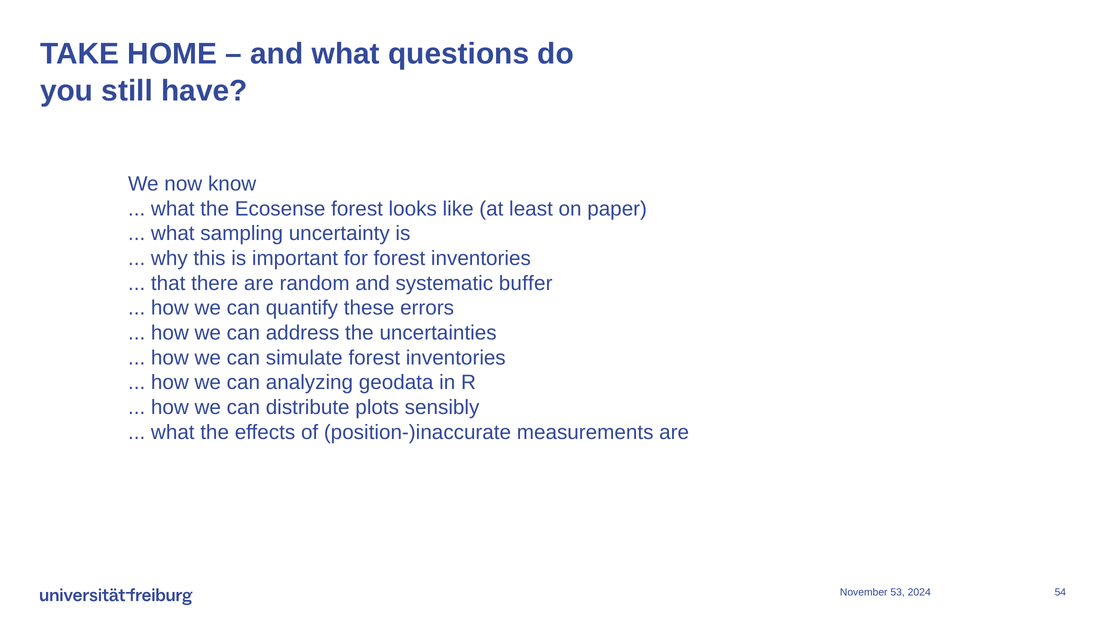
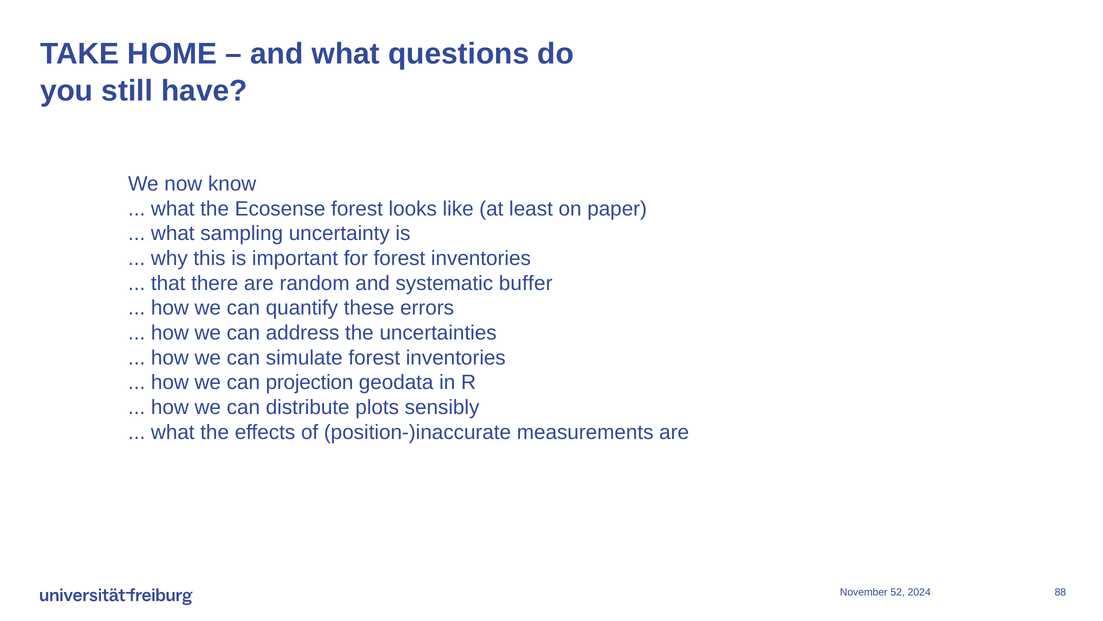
analyzing: analyzing -> projection (310, 382)
53: 53 -> 52 (898, 592)
54: 54 -> 88 (1060, 592)
